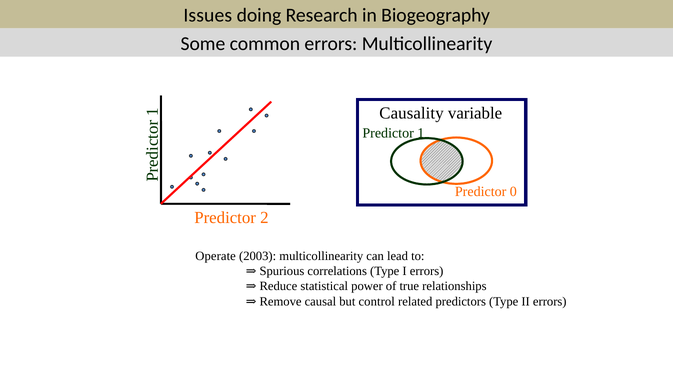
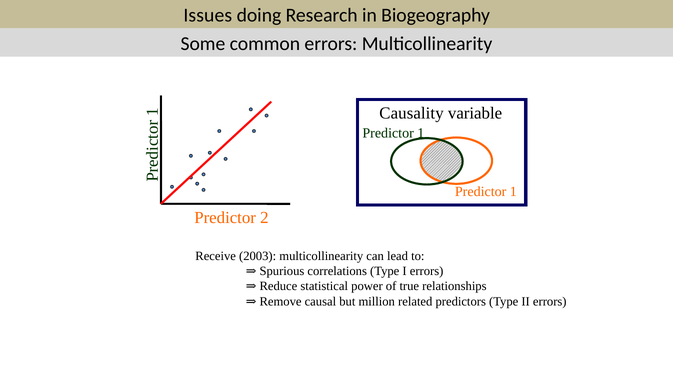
0: 0 -> 1 (513, 191)
Operate: Operate -> Receive (216, 256)
control: control -> million (377, 301)
